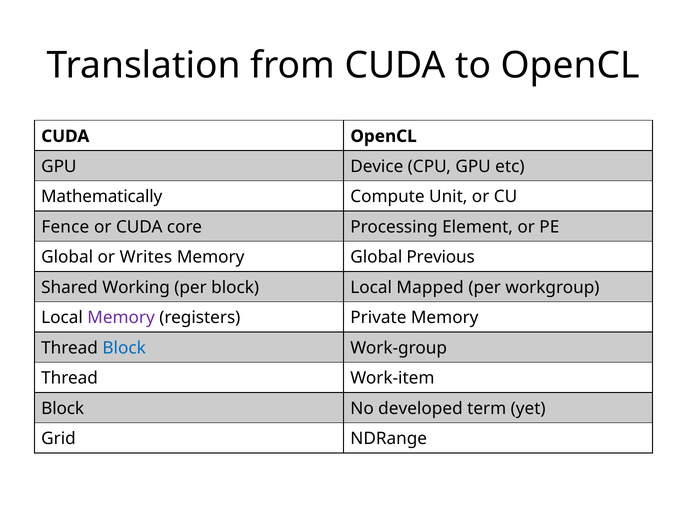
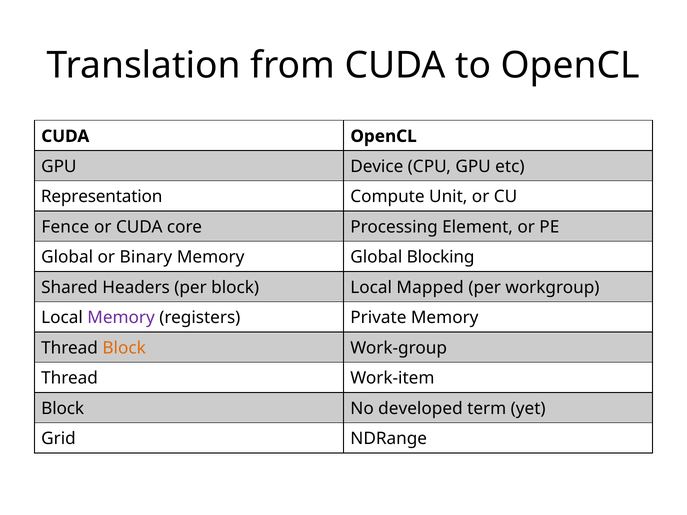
Mathematically: Mathematically -> Representation (102, 197)
Writes: Writes -> Binary (146, 257)
Previous: Previous -> Blocking (441, 257)
Working: Working -> Headers (136, 288)
Block colour: blue -> orange (124, 348)
